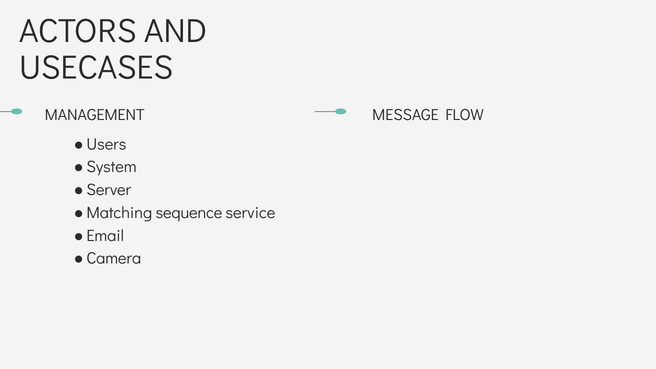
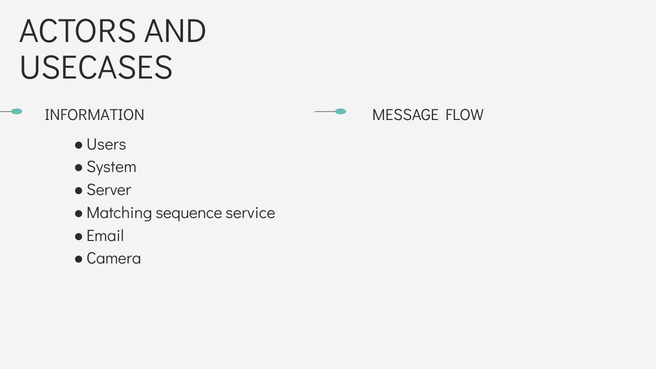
MANAGEMENT: MANAGEMENT -> INFORMATION (95, 115)
